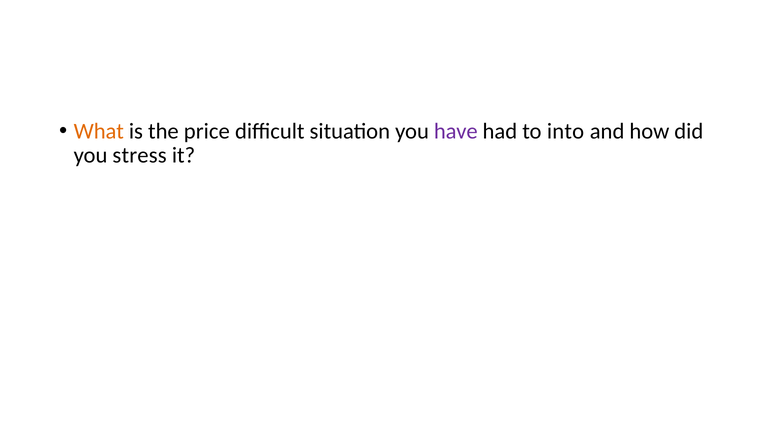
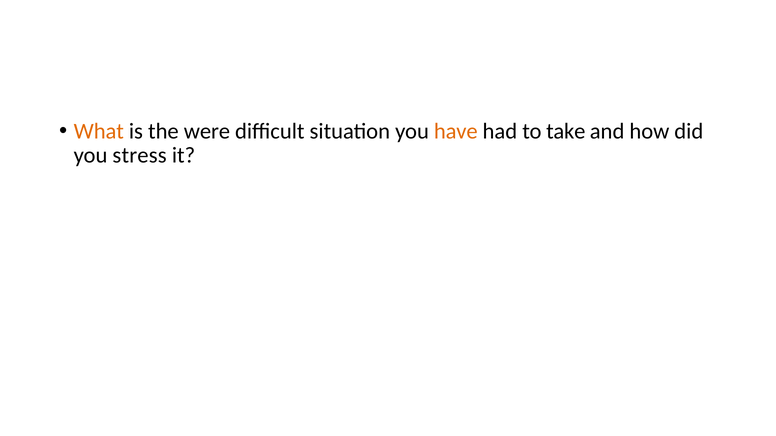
price: price -> were (207, 131)
have colour: purple -> orange (456, 131)
into: into -> take (566, 131)
